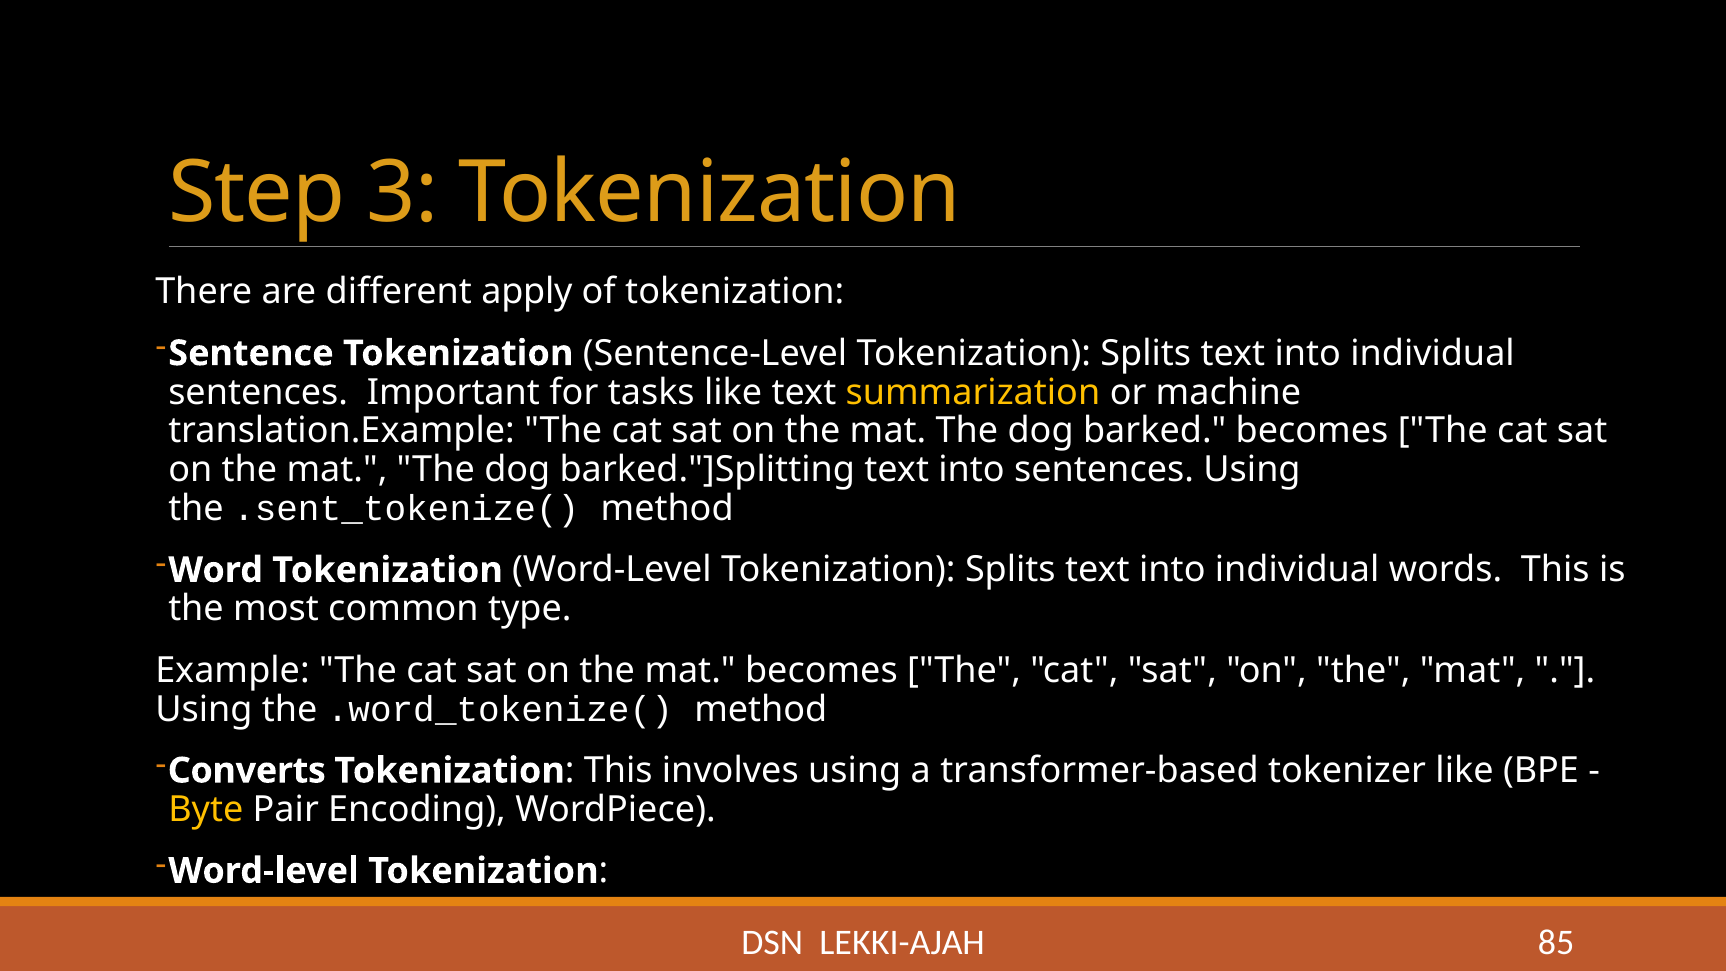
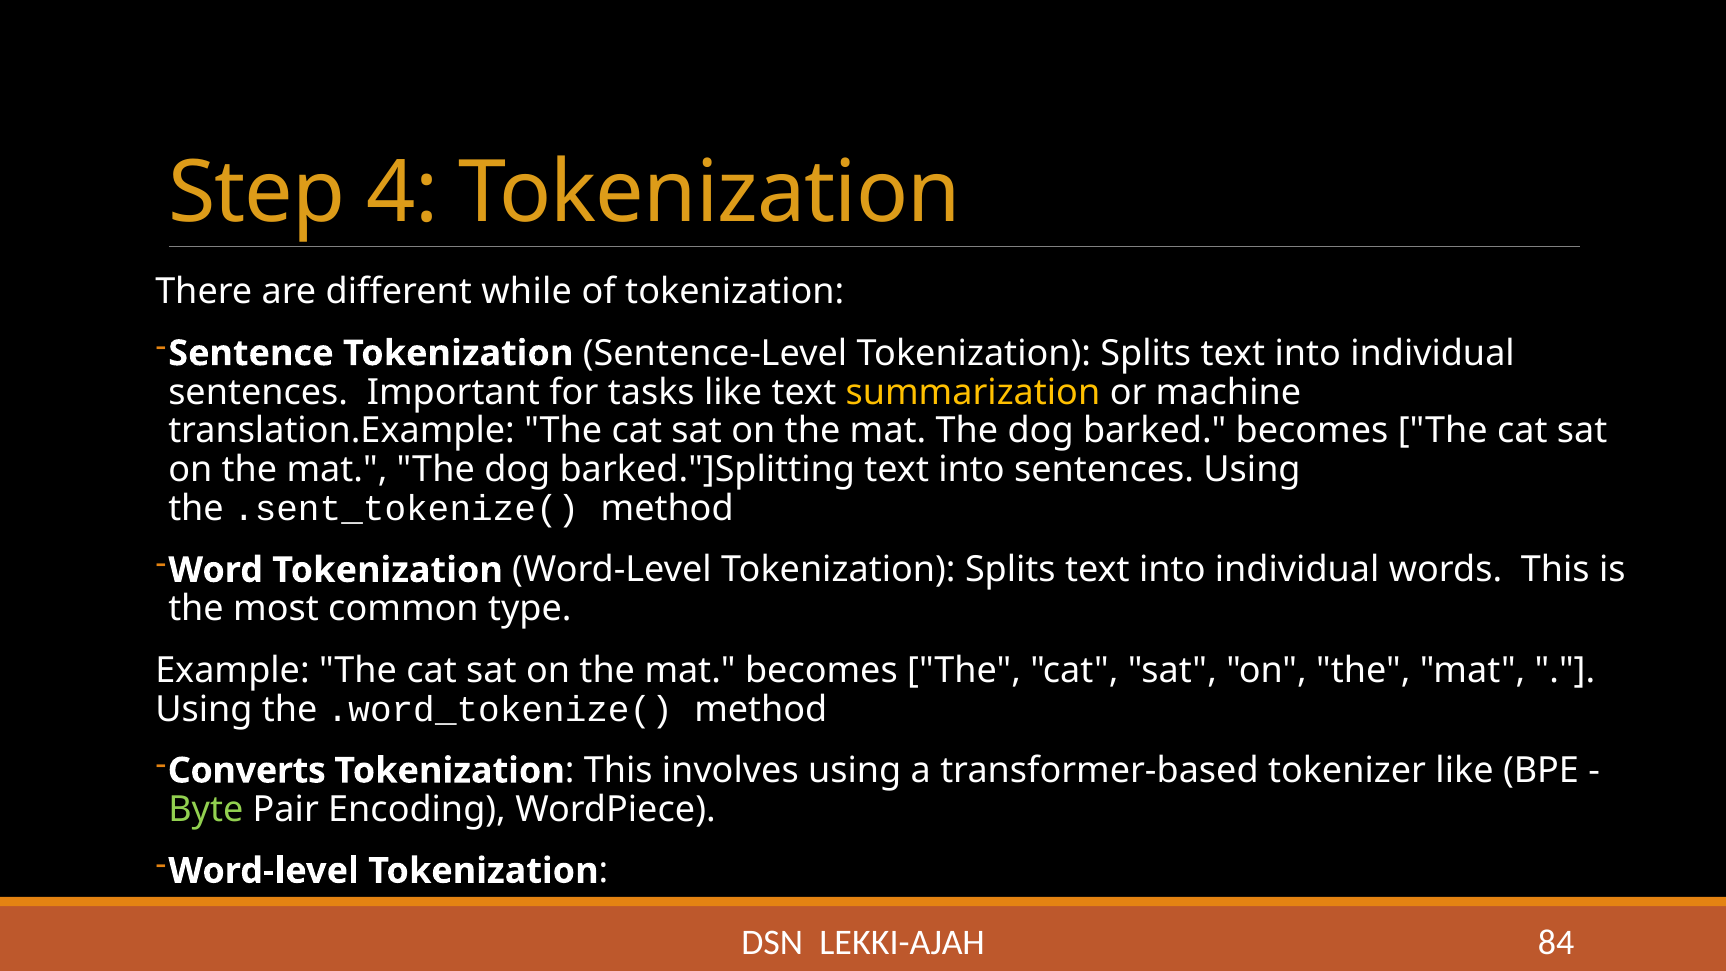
3: 3 -> 4 (402, 193)
apply: apply -> while (527, 292)
Byte colour: yellow -> light green (206, 809)
85: 85 -> 84 (1556, 942)
